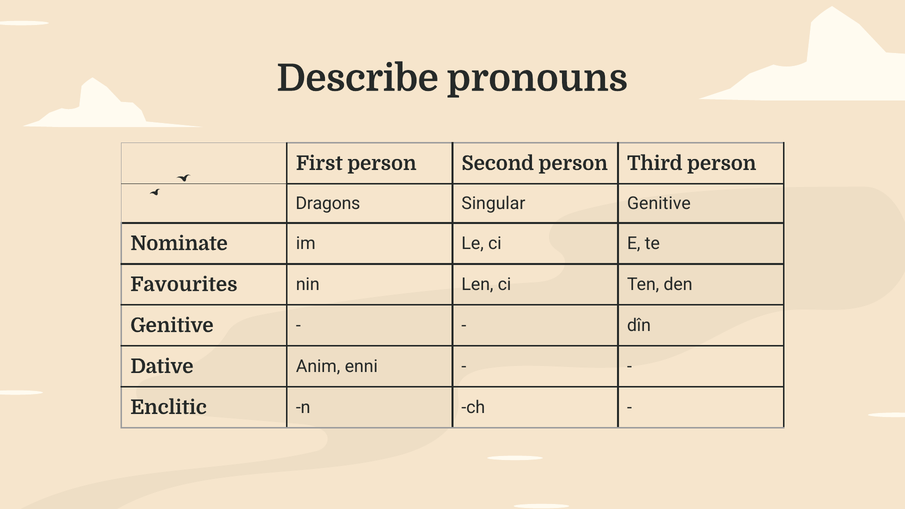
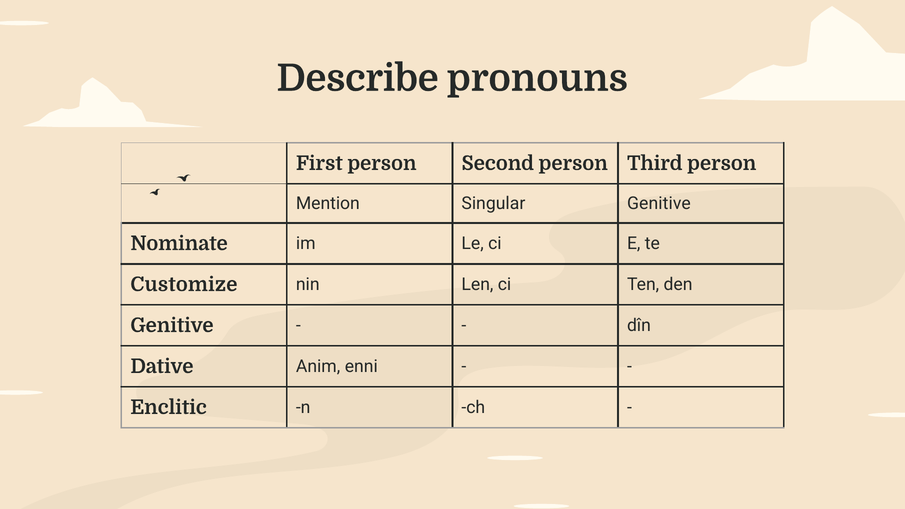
Dragons: Dragons -> Mention (328, 204)
Favourites: Favourites -> Customize (184, 284)
